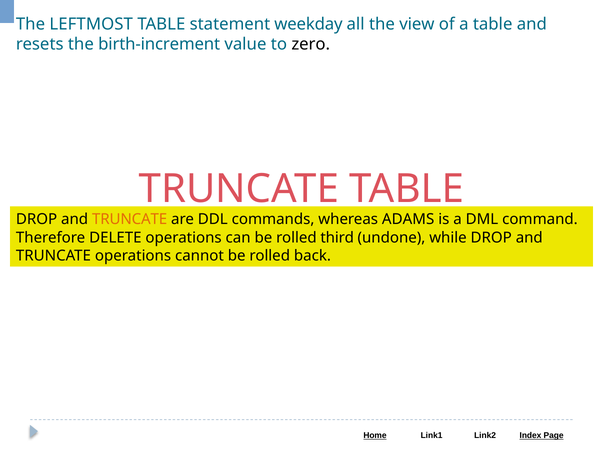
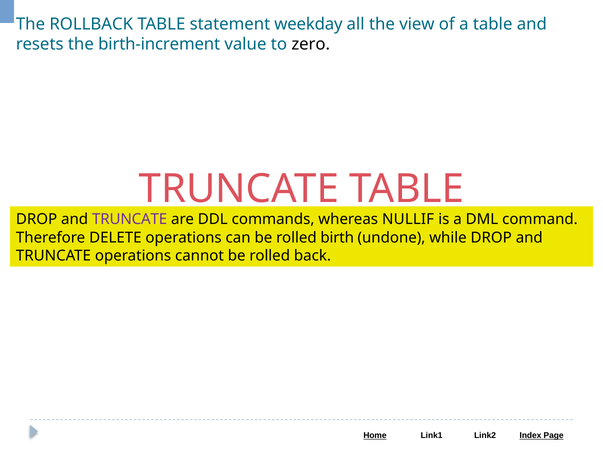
LEFTMOST: LEFTMOST -> ROLLBACK (91, 24)
TRUNCATE colour: orange -> purple (130, 219)
ADAMS: ADAMS -> NULLIF (408, 219)
third: third -> birth (337, 237)
